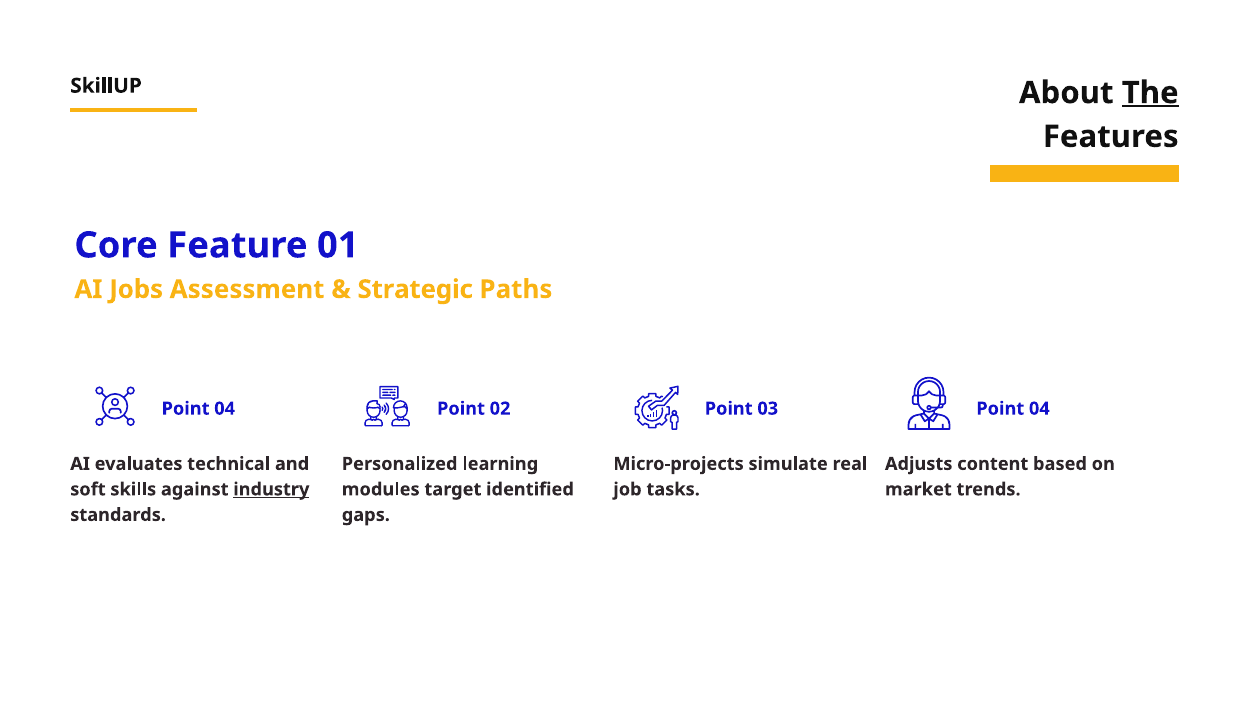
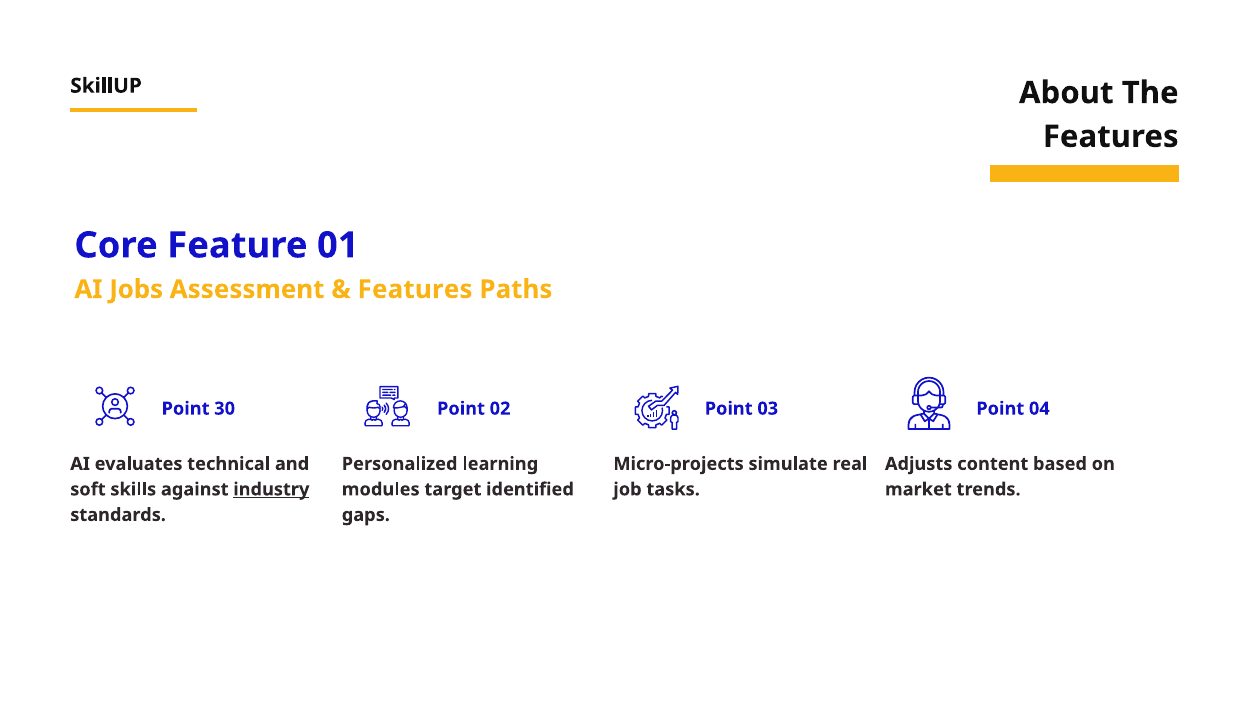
The underline: present -> none (1150, 93)
Strategic: Strategic -> Features (415, 289)
04: 04 -> 30 (225, 408)
